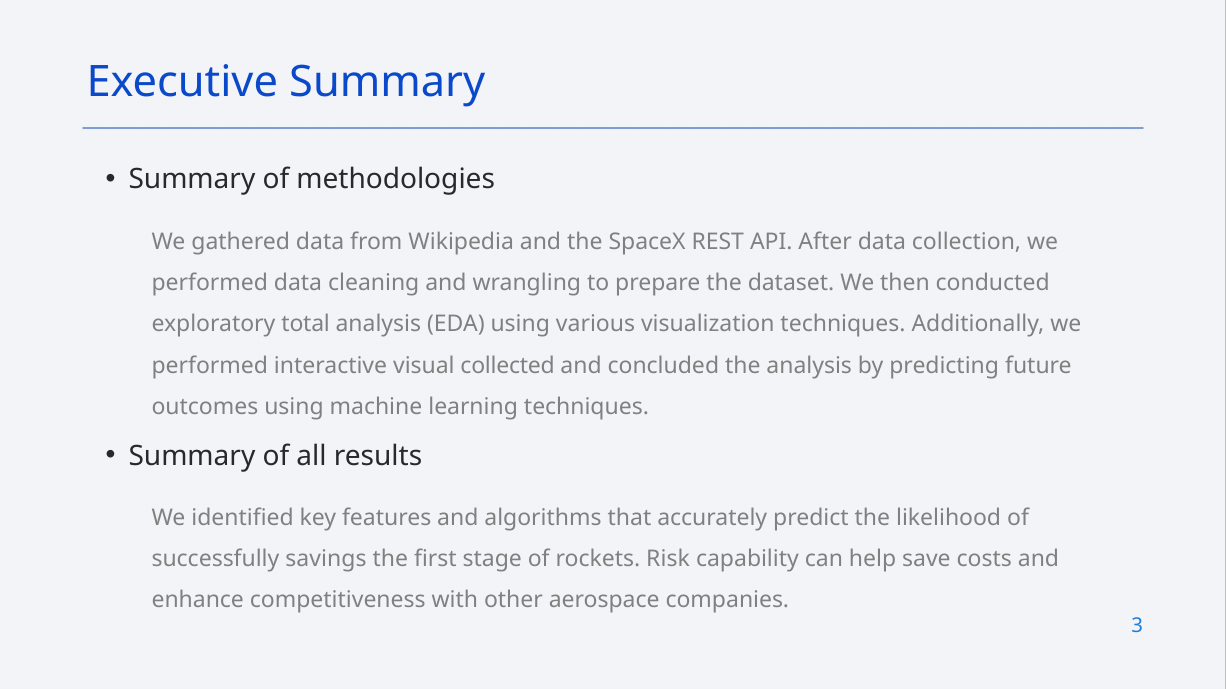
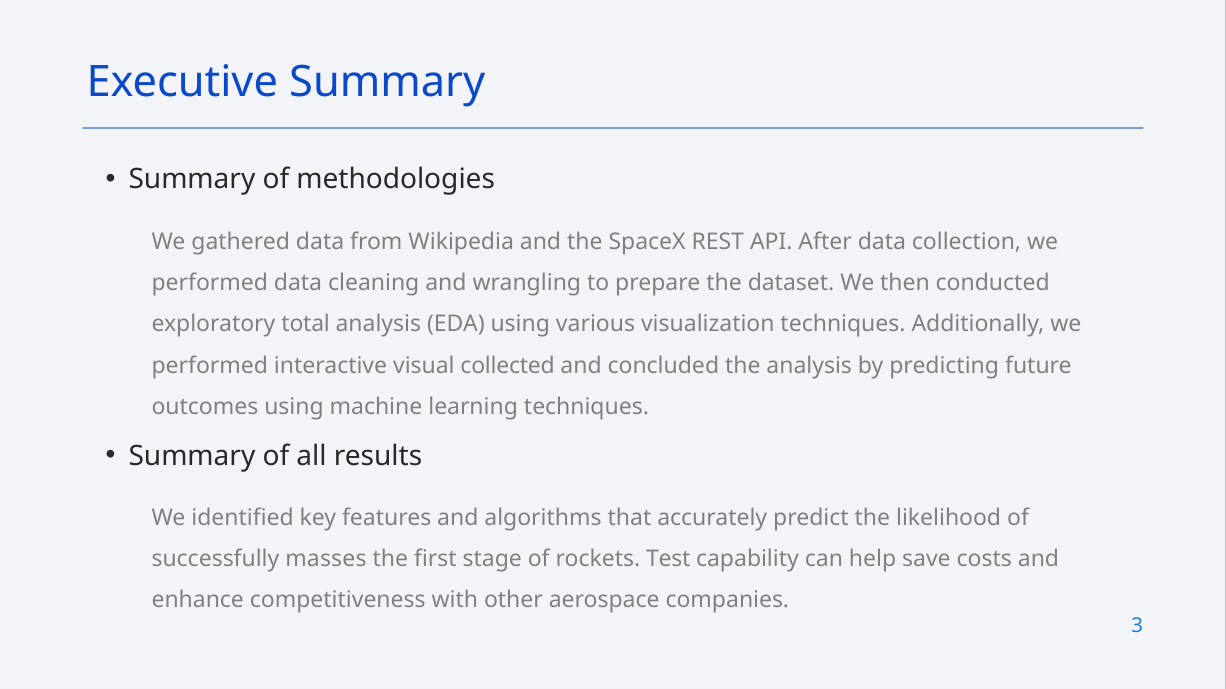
savings: savings -> masses (326, 560)
Risk: Risk -> Test (668, 560)
